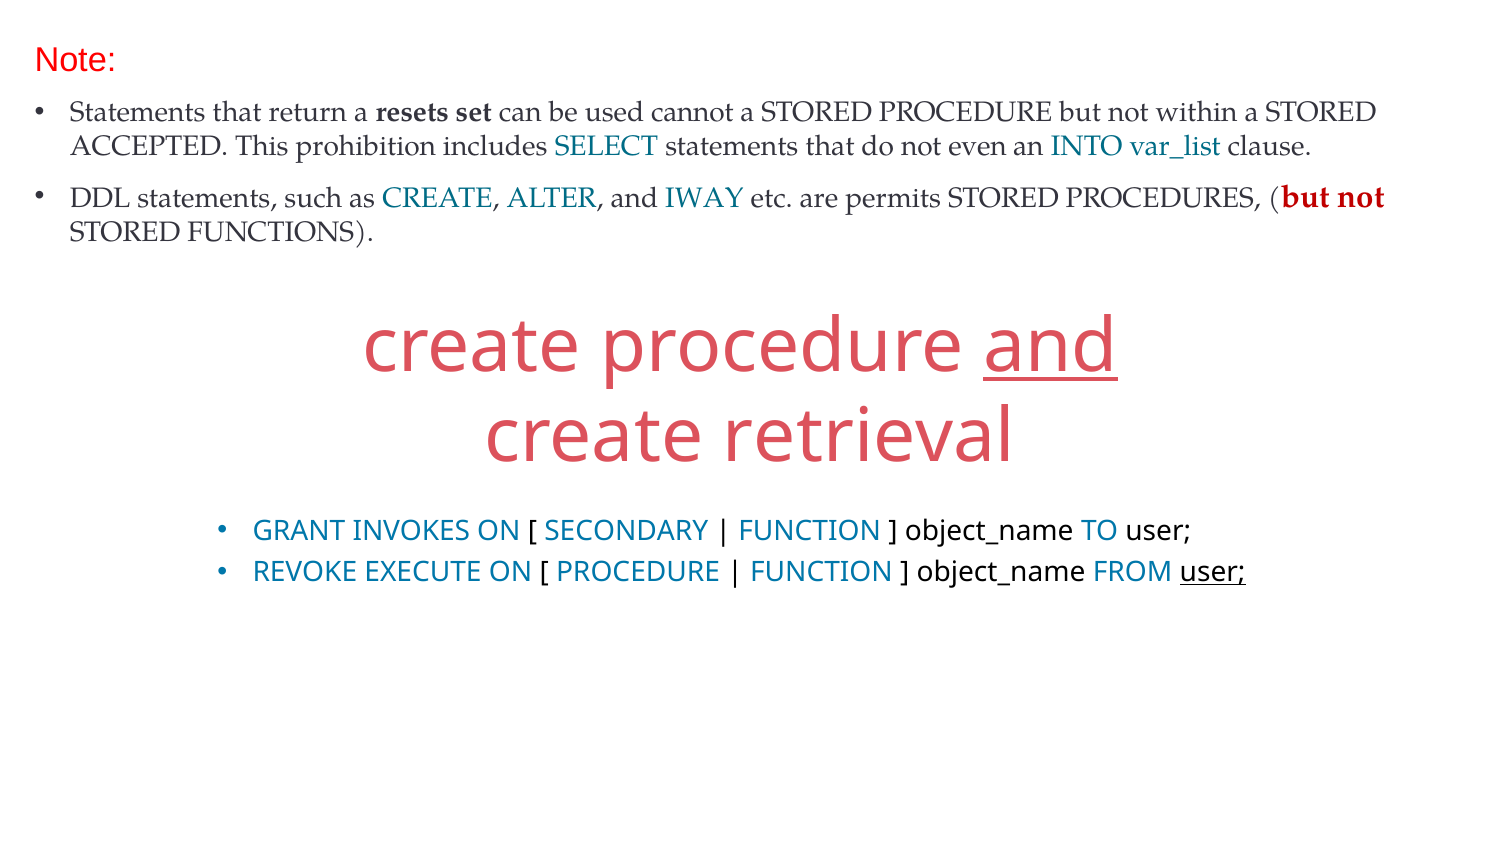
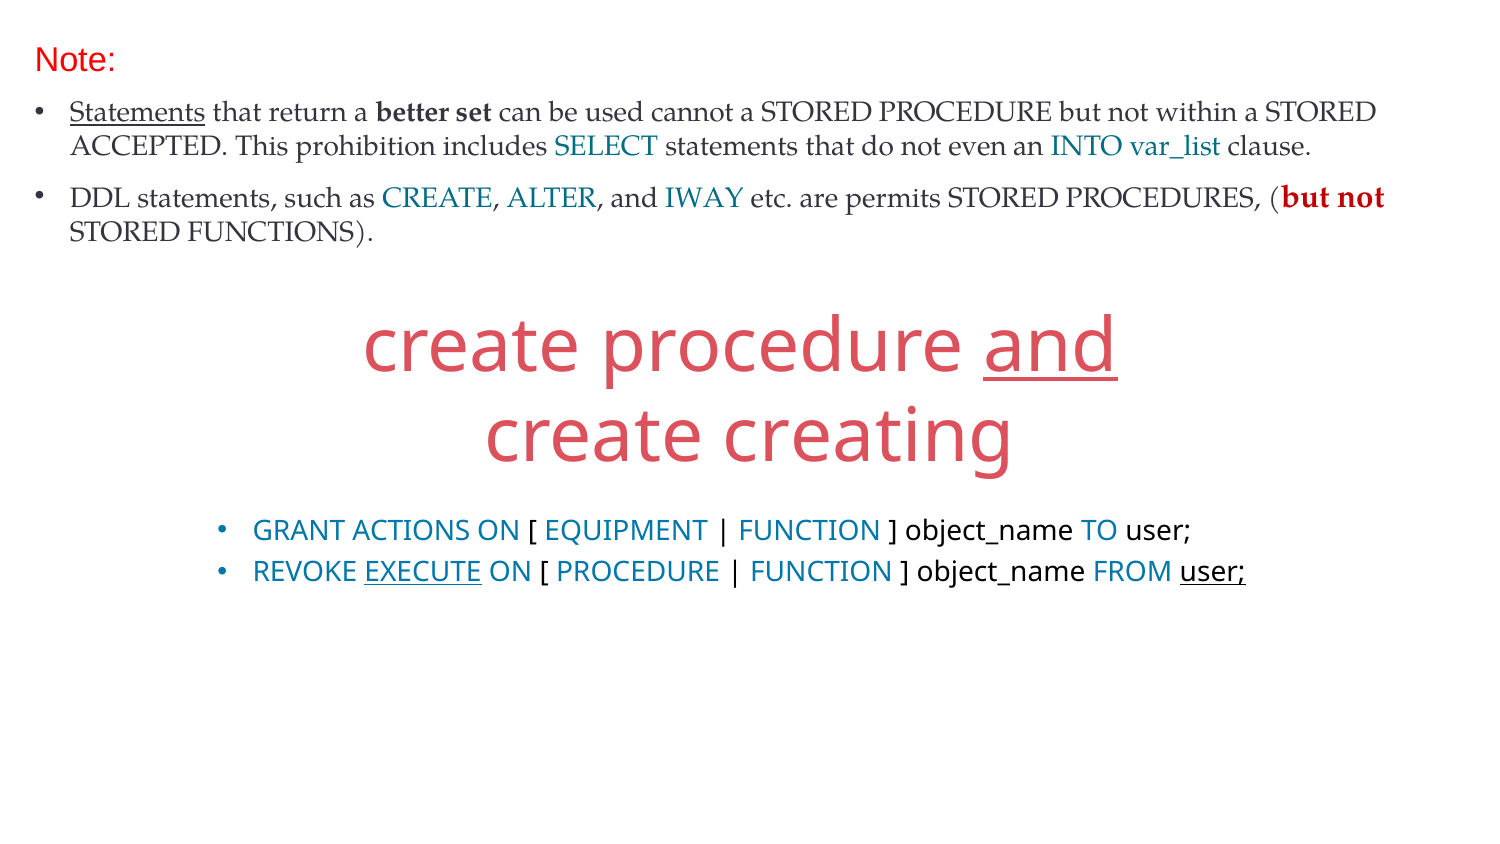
Statements underline: none -> present (138, 113)
resets: resets -> better (412, 113)
retrieval: retrieval -> creating (869, 436)
INVOKES: INVOKES -> ACTIONS (411, 531)
SECONDARY: SECONDARY -> EQUIPMENT (626, 531)
EXECUTE underline: none -> present (423, 572)
